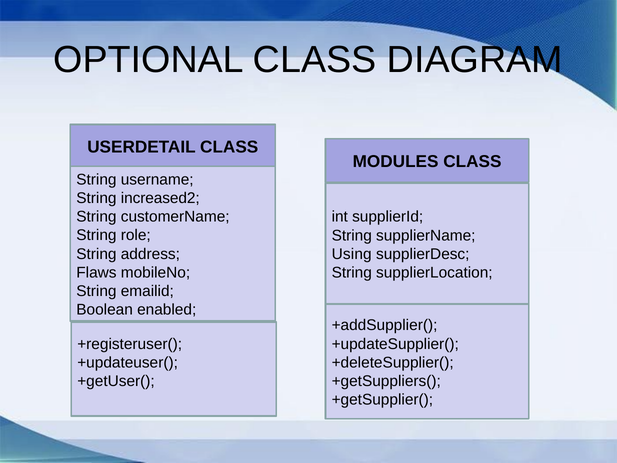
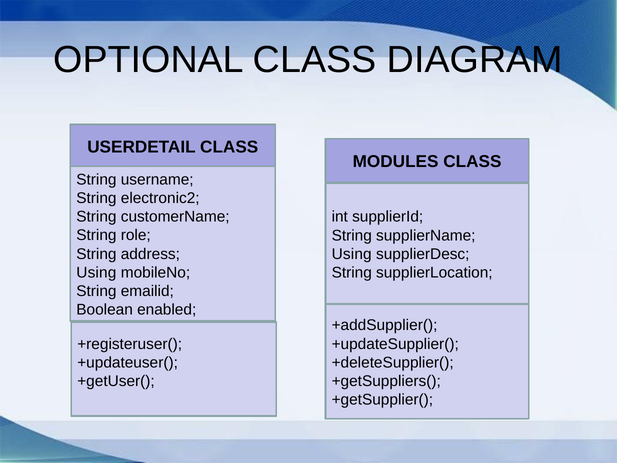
increased2: increased2 -> electronic2 (160, 198)
Flaws: Flaws -> Using (96, 272)
